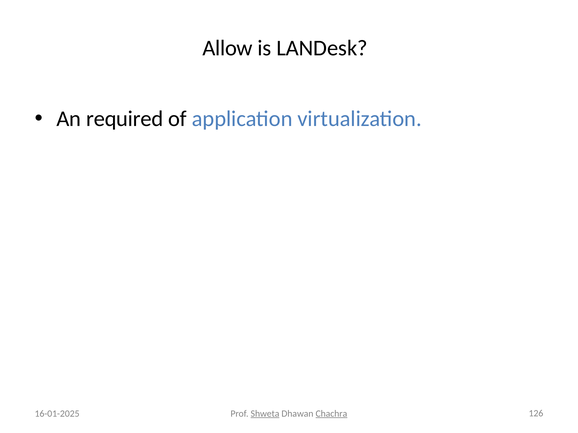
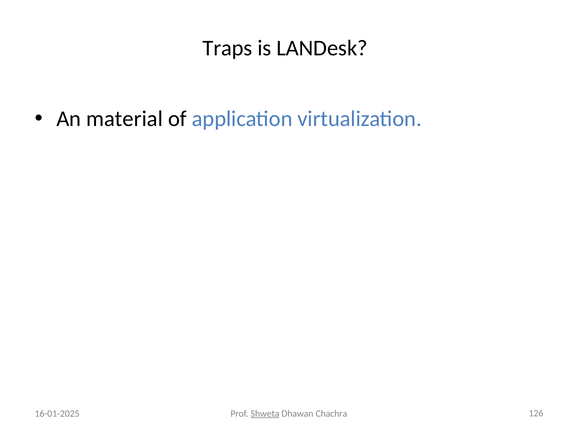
Allow: Allow -> Traps (227, 48)
required: required -> material (125, 119)
Chachra underline: present -> none (331, 414)
